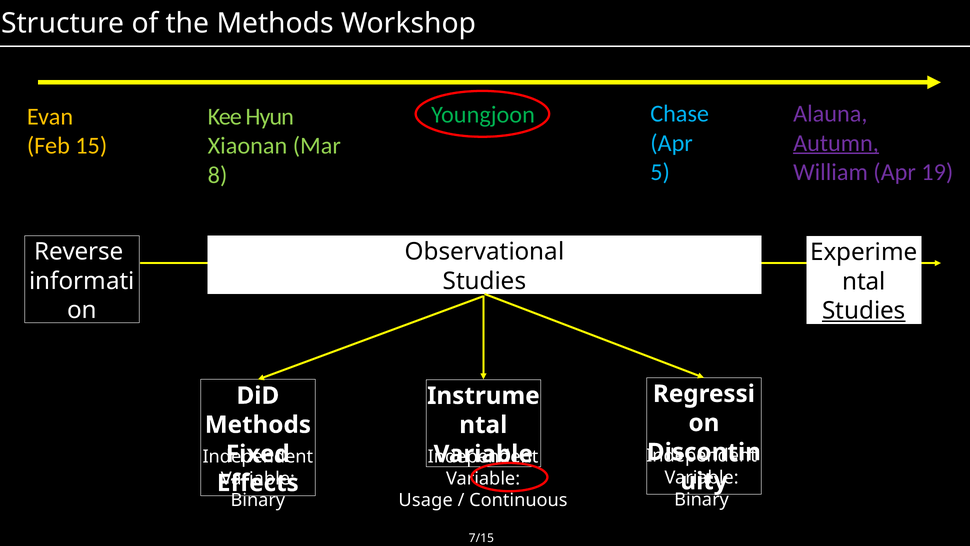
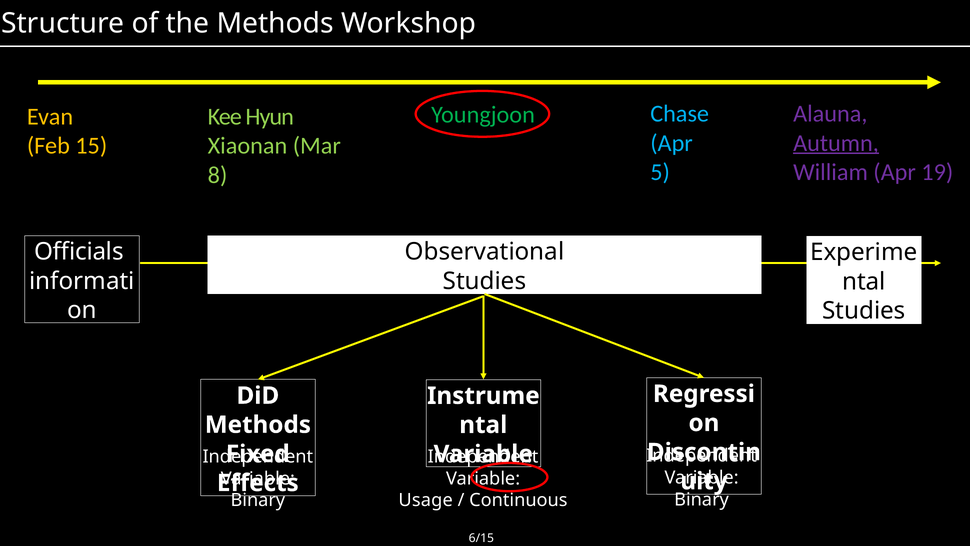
Reverse: Reverse -> Officials (79, 252)
Studies underline: present -> none (864, 310)
7/15: 7/15 -> 6/15 (481, 538)
